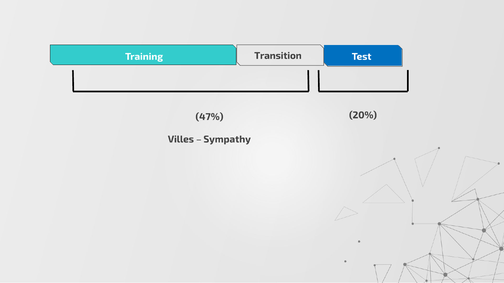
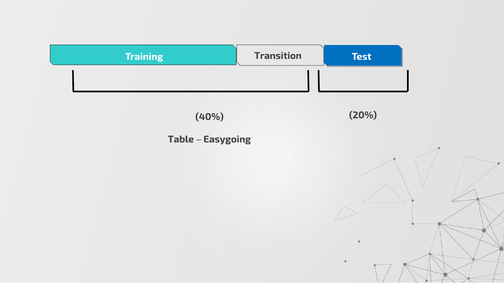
47%: 47% -> 40% (209, 117)
Villes: Villes -> Table (181, 139)
Sympathy: Sympathy -> Easygoing (227, 139)
